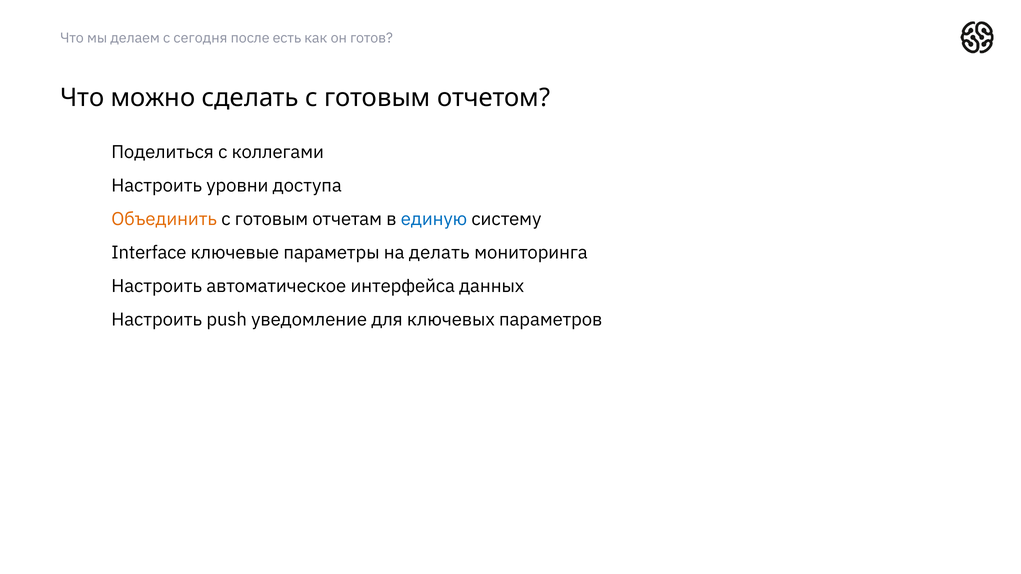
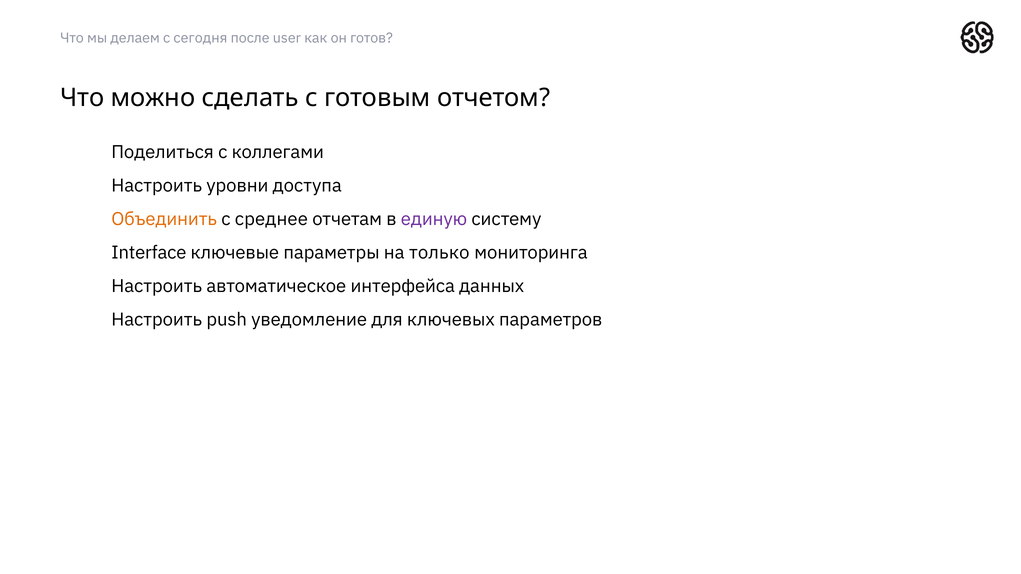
есть: есть -> user (287, 38)
готовым: готовым -> среднее (271, 219)
единую colour: blue -> purple (434, 219)
делать: делать -> только (439, 253)
